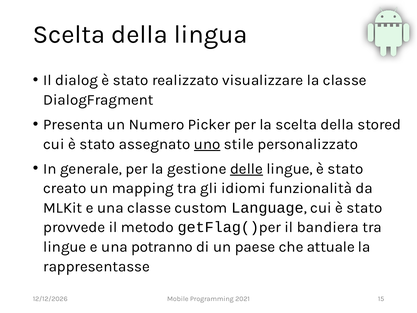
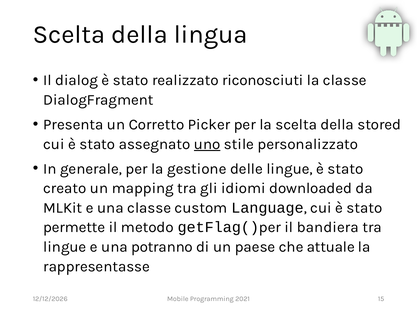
visualizzare: visualizzare -> riconosciuti (263, 80)
Numero: Numero -> Corretto (157, 124)
delle underline: present -> none (246, 169)
funzionalità: funzionalità -> downloaded (311, 188)
provvede: provvede -> permette (74, 227)
